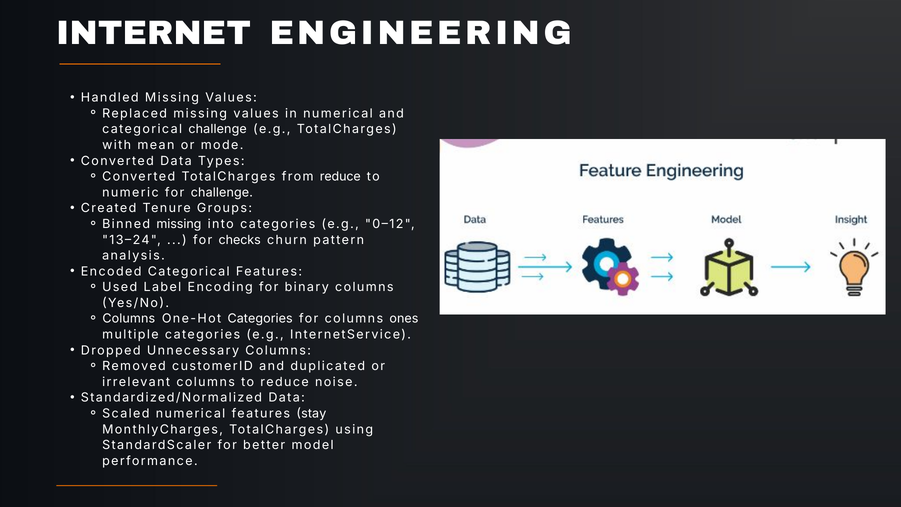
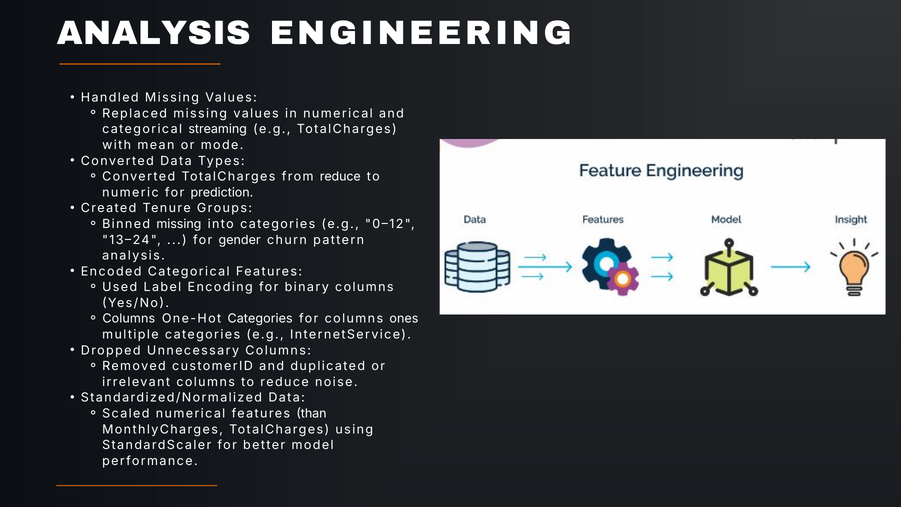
INTERNET: INTERNET -> ANALYSIS (154, 33)
categorical challenge: challenge -> streaming (218, 129)
for challenge: challenge -> prediction (222, 192)
checks: checks -> gender (240, 240)
stay: stay -> than (311, 413)
